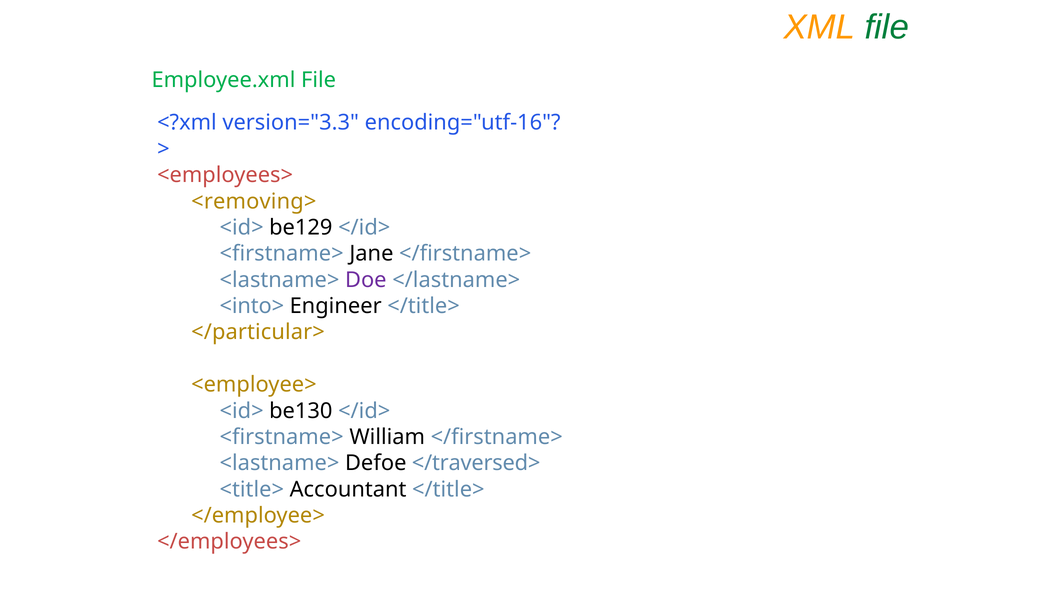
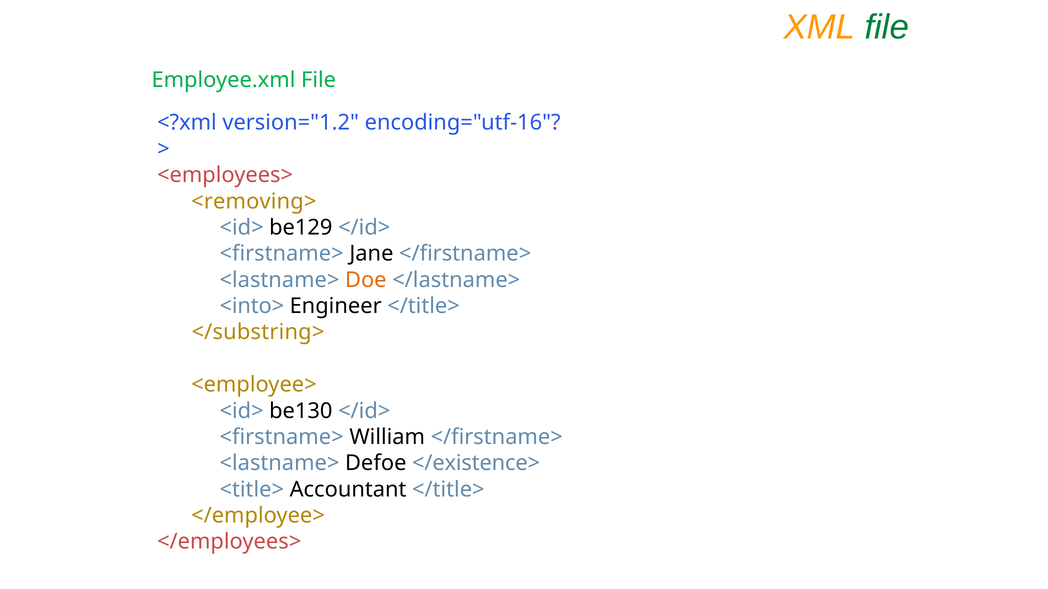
version="3.3: version="3.3 -> version="1.2 (291, 123)
Doe colour: purple -> orange (366, 280)
</particular>: </particular> -> </substring> (258, 333)
</traversed>: </traversed> -> </existence> (476, 464)
